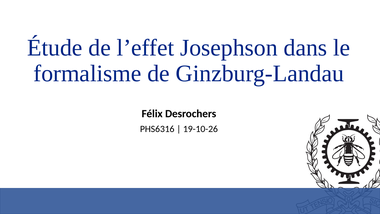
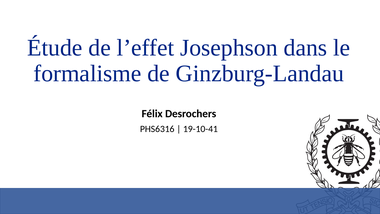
19-10-26: 19-10-26 -> 19-10-41 (200, 129)
